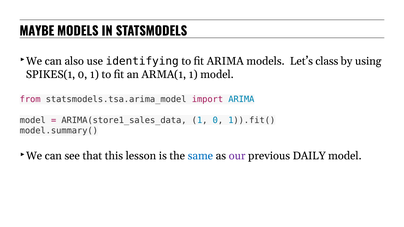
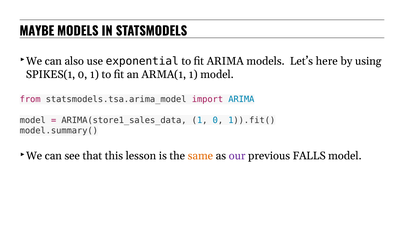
identifying: identifying -> exponential (142, 61)
class: class -> here (327, 61)
same colour: blue -> orange (200, 156)
DAILY: DAILY -> FALLS (309, 156)
